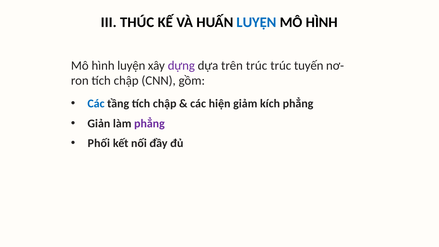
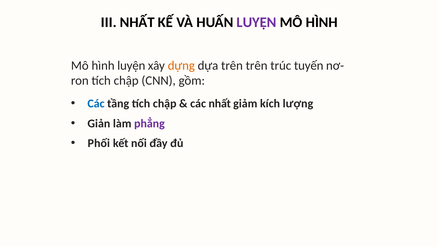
III THÚC: THÚC -> NHẤT (137, 22)
LUYỆN colour: blue -> purple (257, 22)
dựng colour: purple -> orange (181, 65)
trên trúc: trúc -> trên (257, 65)
các hiện: hiện -> nhất (220, 104)
kích phẳng: phẳng -> lượng (298, 104)
